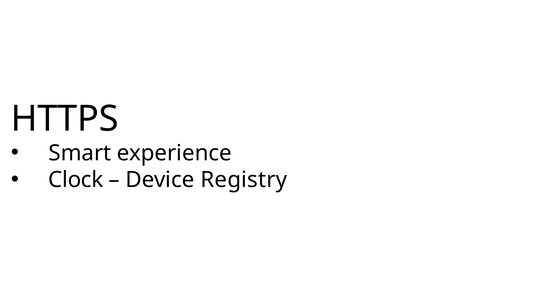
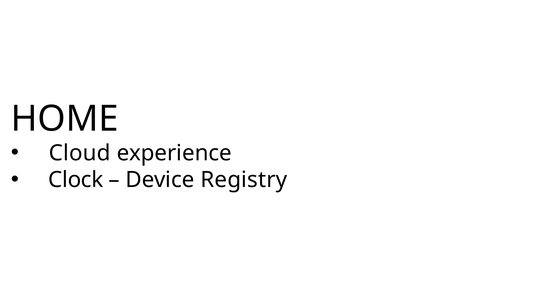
HTTPS: HTTPS -> HOME (65, 119)
Smart: Smart -> Cloud (80, 153)
